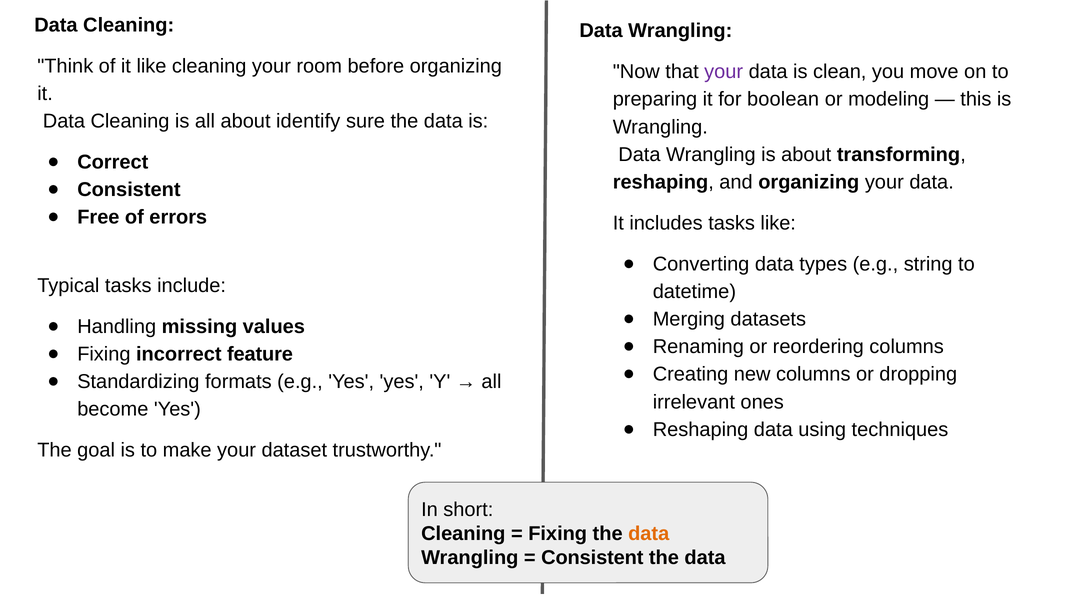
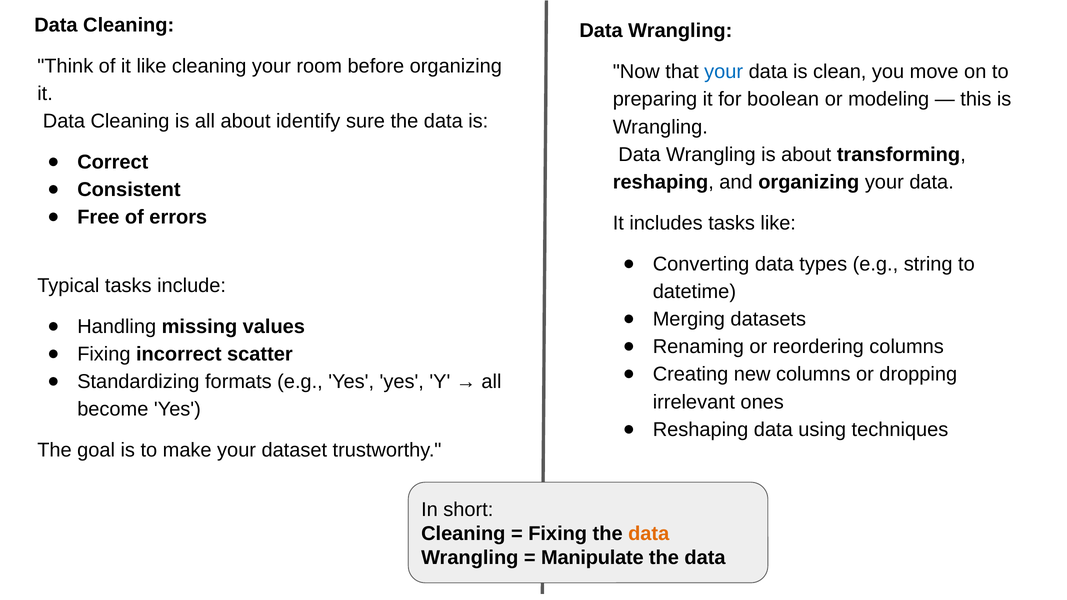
your colour: purple -> blue (724, 72)
feature: feature -> scatter (260, 354)
Consistent: Consistent -> Manipulate (592, 558)
